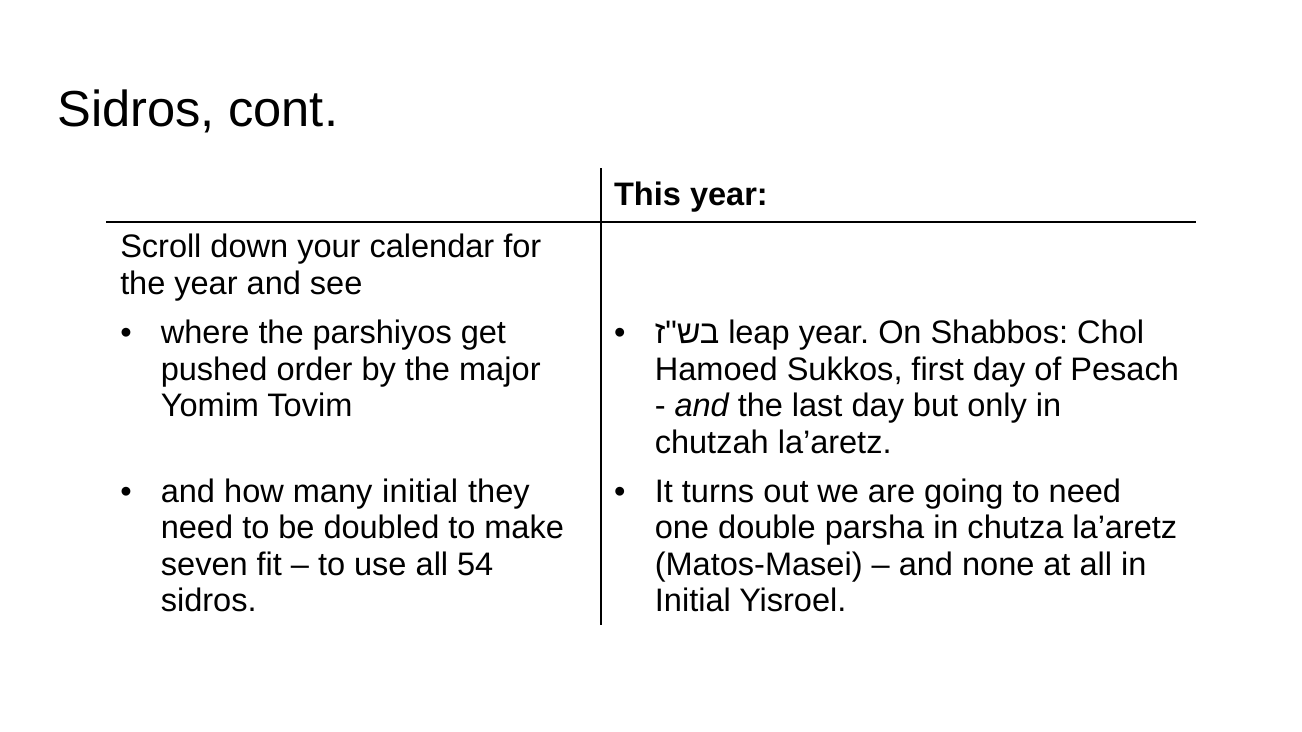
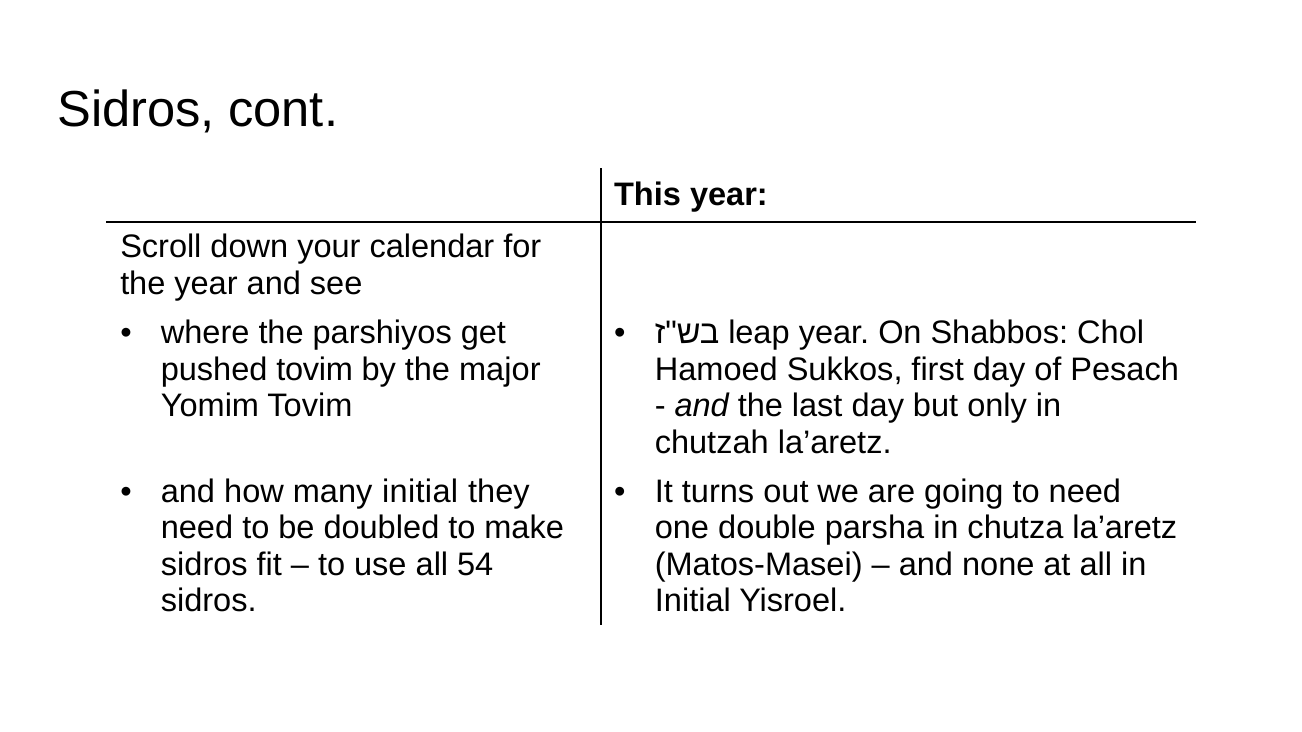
pushed order: order -> tovim (315, 370)
seven: seven -> sidros (204, 565)
